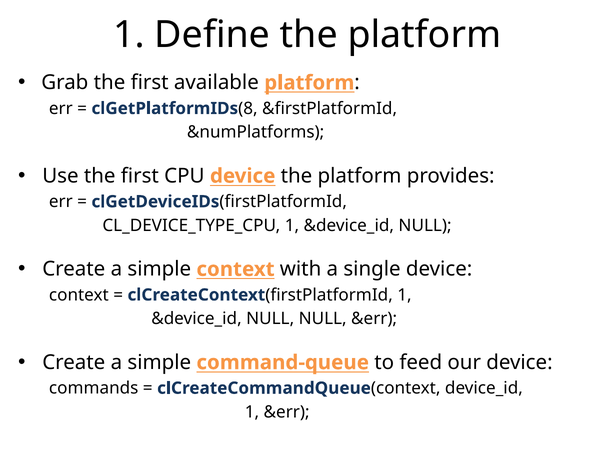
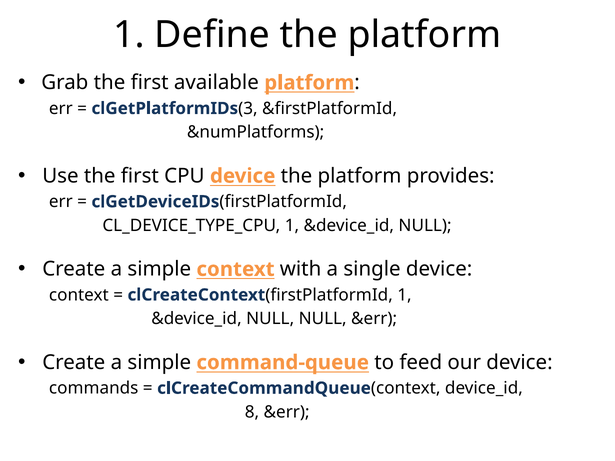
8: 8 -> 3 (248, 108)
1: 1 -> 8 (252, 412)
